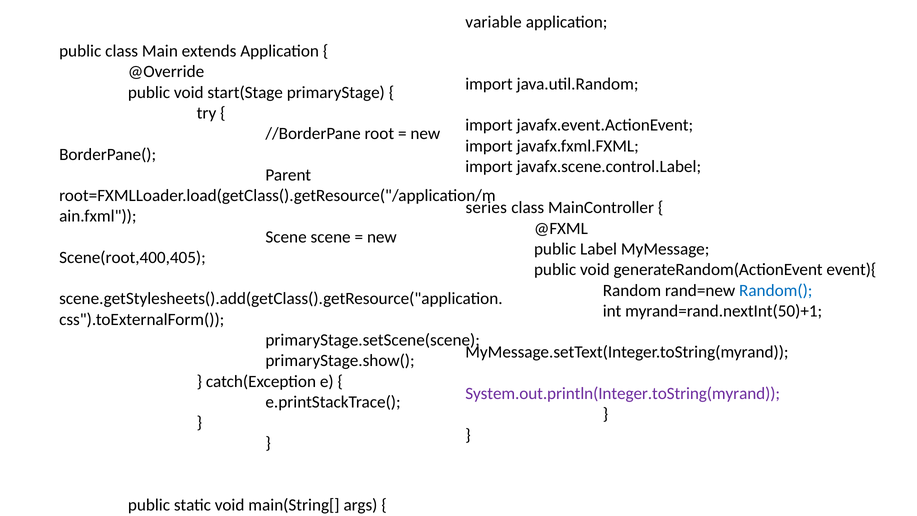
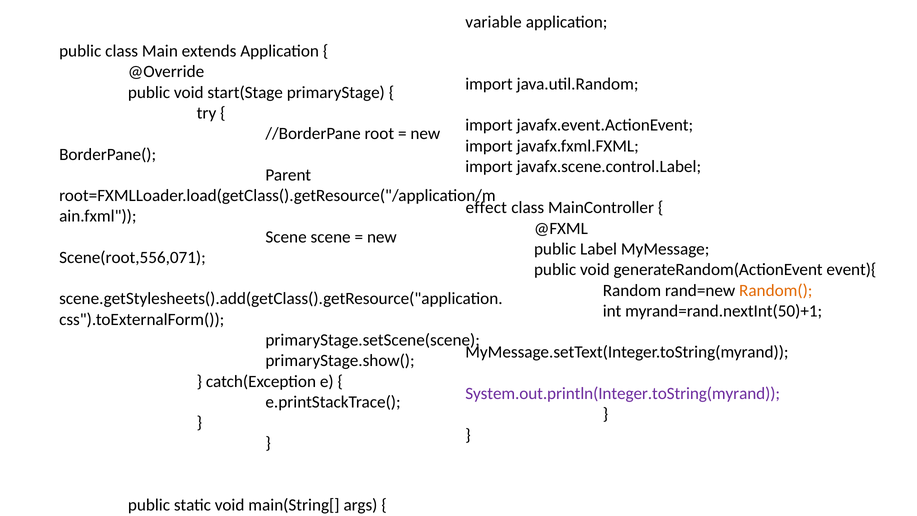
series: series -> effect (486, 208)
Scene(root,400,405: Scene(root,400,405 -> Scene(root,556,071 (132, 257)
Random( colour: blue -> orange (776, 290)
